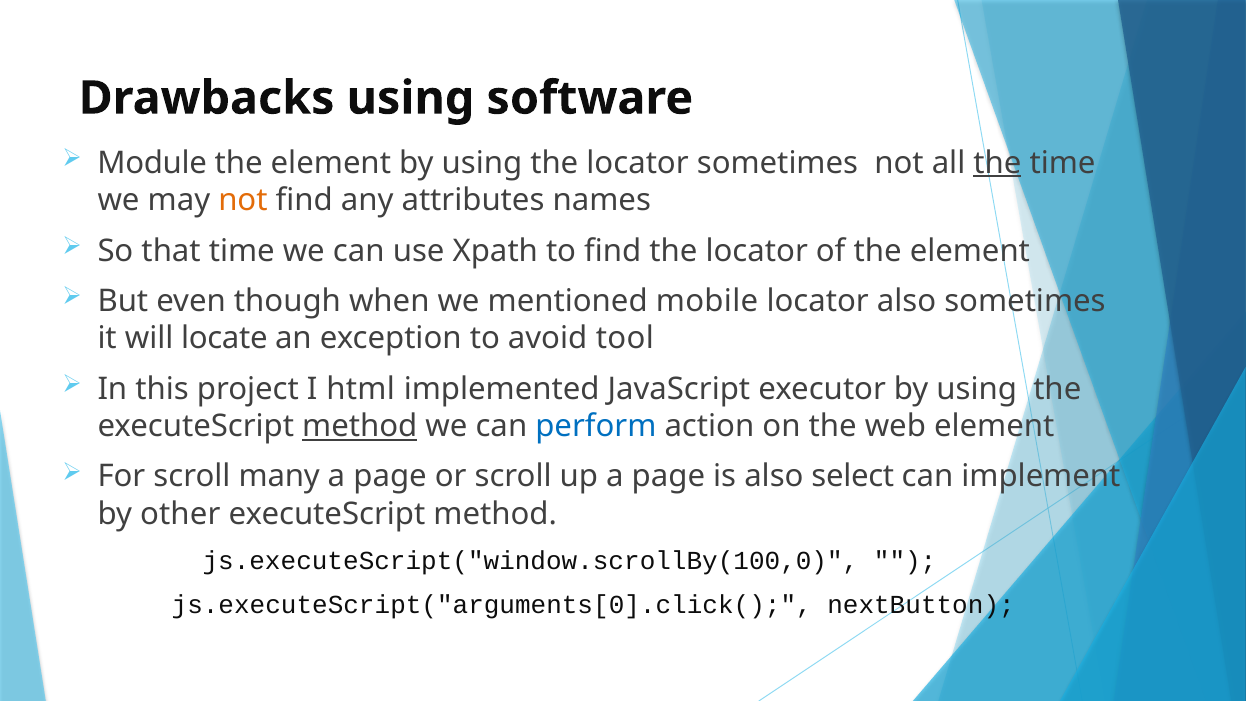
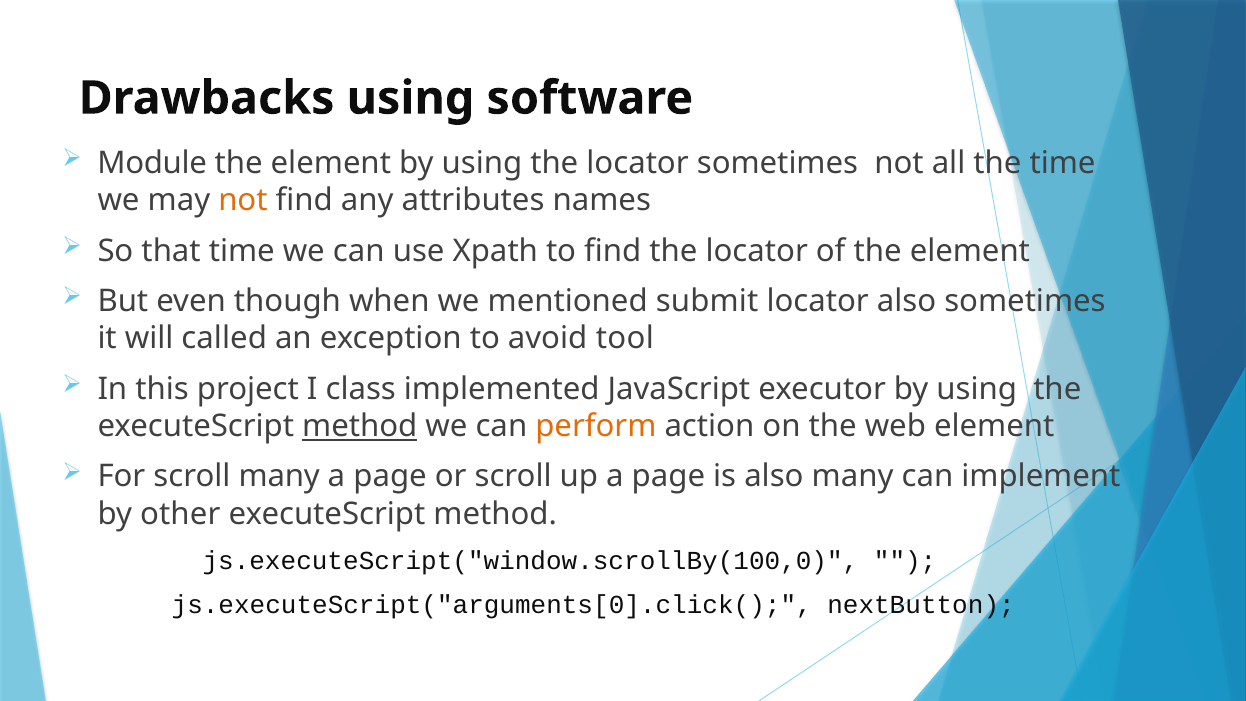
the underline: present -> none (997, 163)
mobile: mobile -> submit (707, 301)
locate: locate -> called (224, 338)
html: html -> class (361, 389)
perform colour: blue -> orange (596, 426)
also select: select -> many (853, 477)
